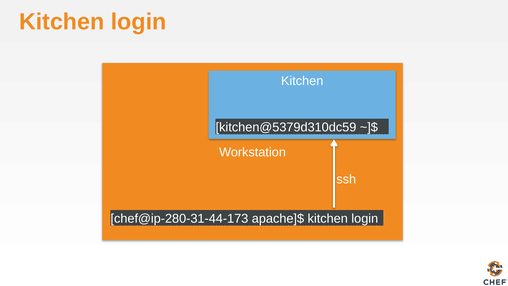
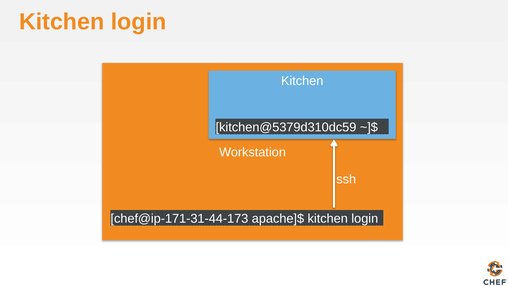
chef@ip-280-31-44-173: chef@ip-280-31-44-173 -> chef@ip-171-31-44-173 (179, 218)
